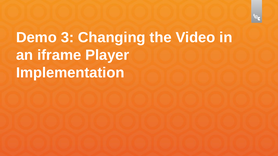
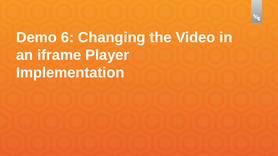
3: 3 -> 6 (67, 38)
